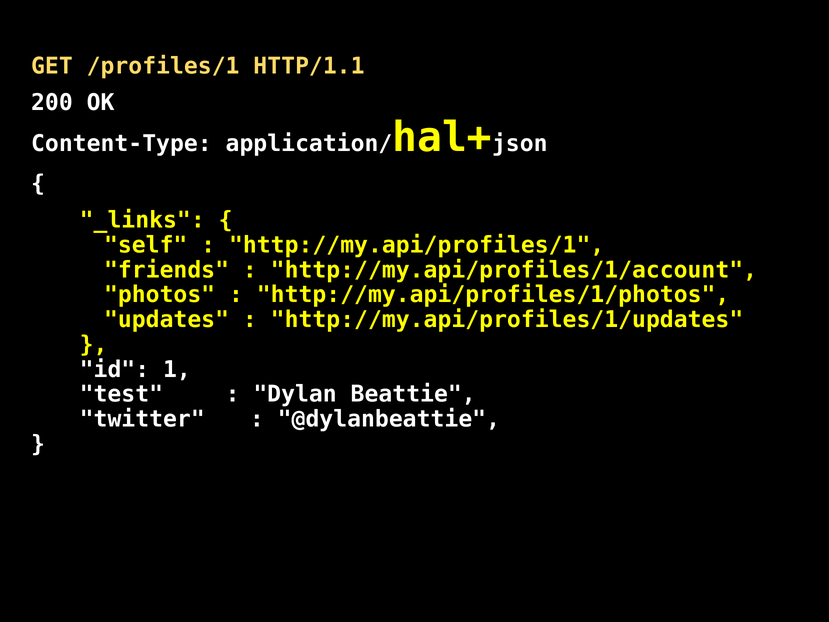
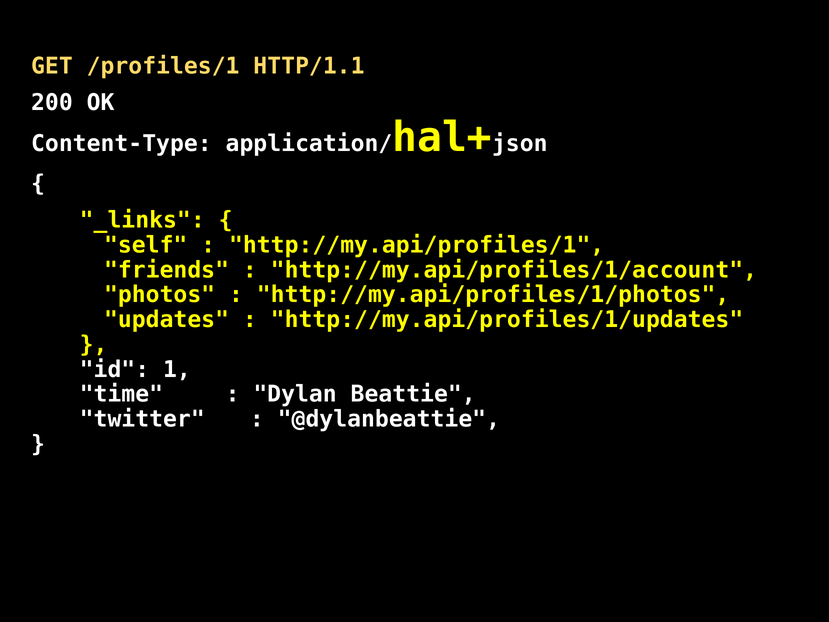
test: test -> time (121, 394)
